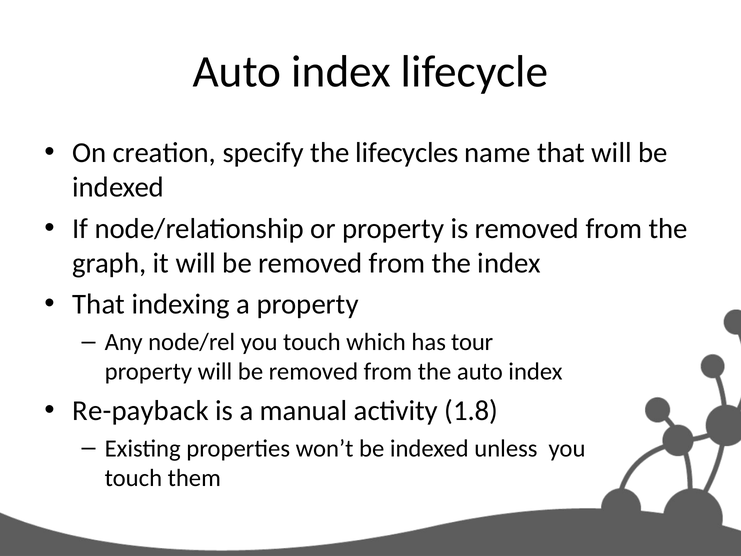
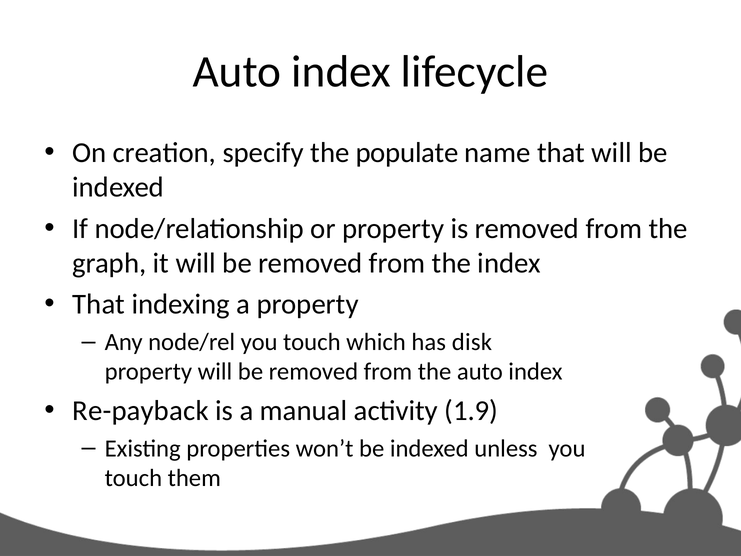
lifecycles: lifecycles -> populate (407, 153)
tour: tour -> disk (472, 342)
1.8: 1.8 -> 1.9 (471, 411)
